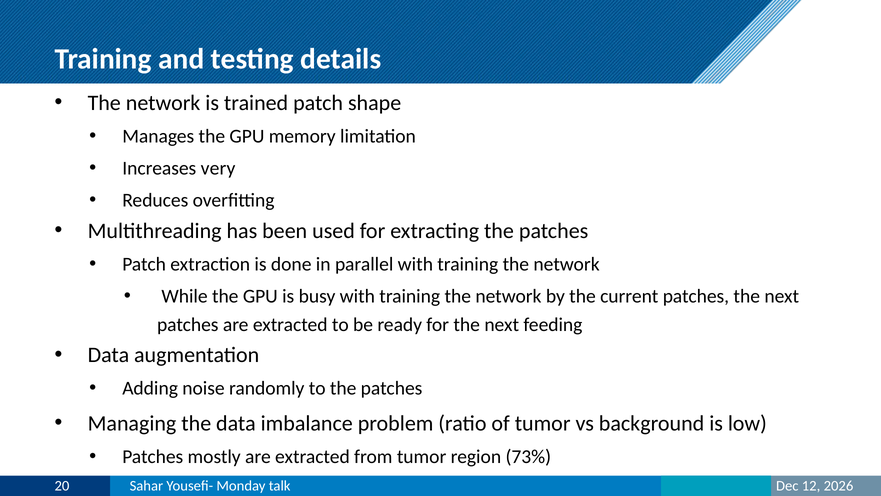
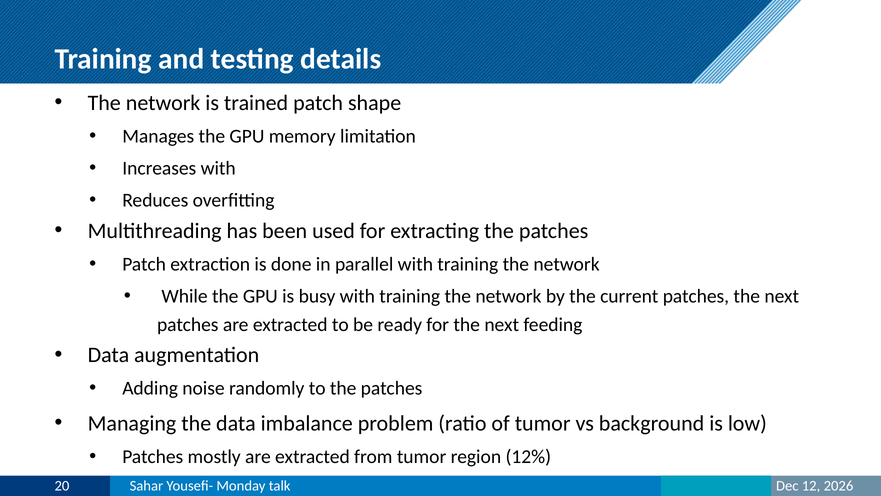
Increases very: very -> with (218, 168)
73%: 73% -> 12% (528, 456)
